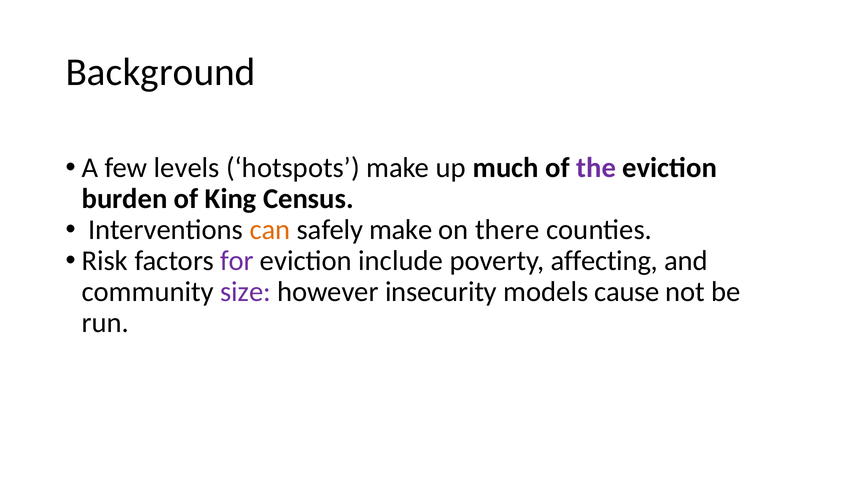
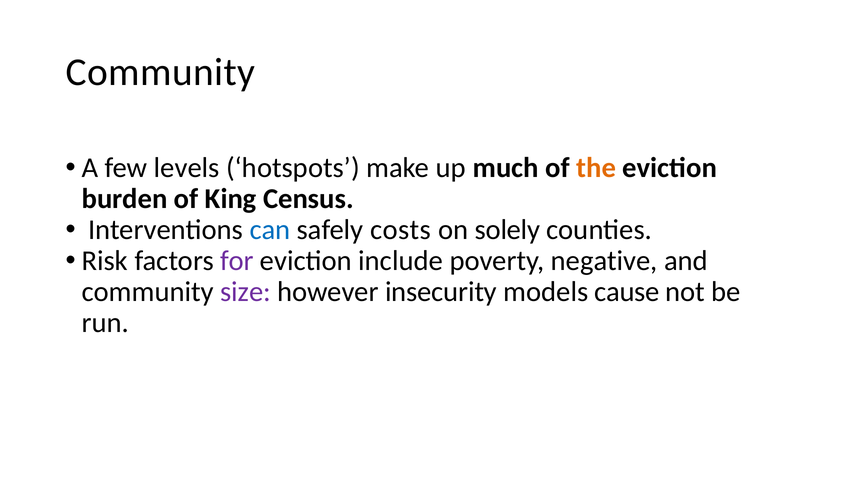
Background: Background -> Community (160, 72)
the colour: purple -> orange (596, 168)
can colour: orange -> blue (270, 230)
safely make: make -> costs (401, 230)
there: there -> solely (507, 230)
affecting: affecting -> negative (604, 261)
